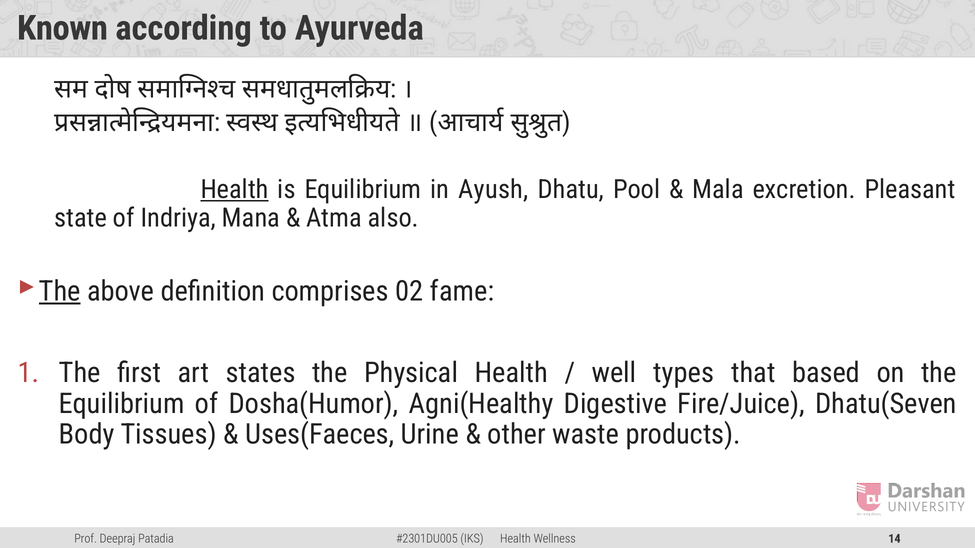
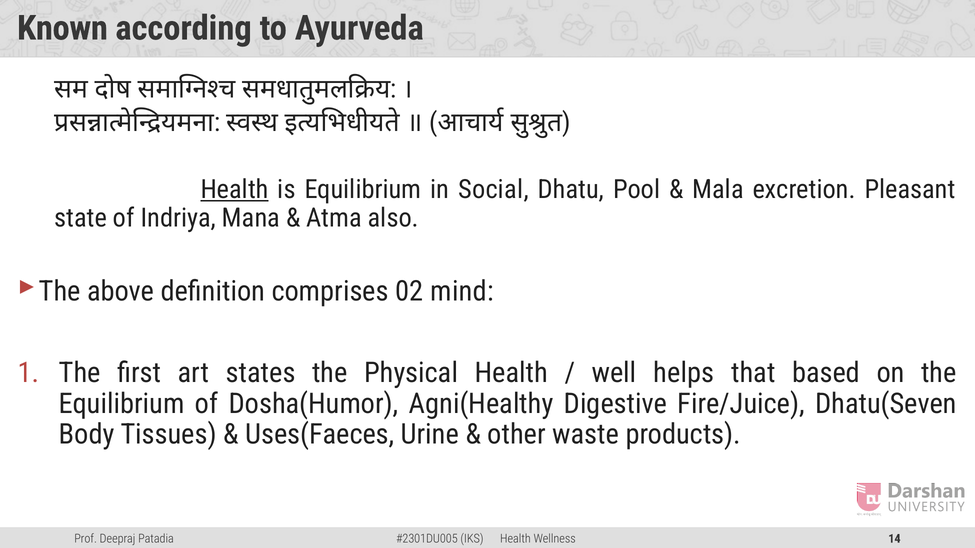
Ayush: Ayush -> Social (493, 190)
The underline: present -> none (60, 292)
fame: fame -> mind (462, 292)
types: types -> helps (684, 373)
